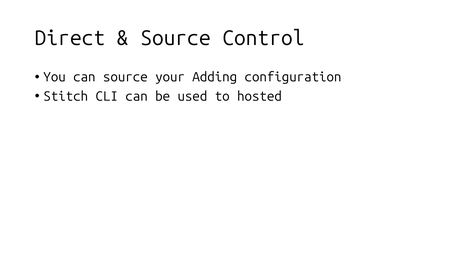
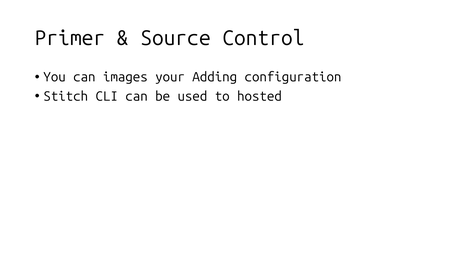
Direct: Direct -> Primer (70, 38)
can source: source -> images (125, 77)
